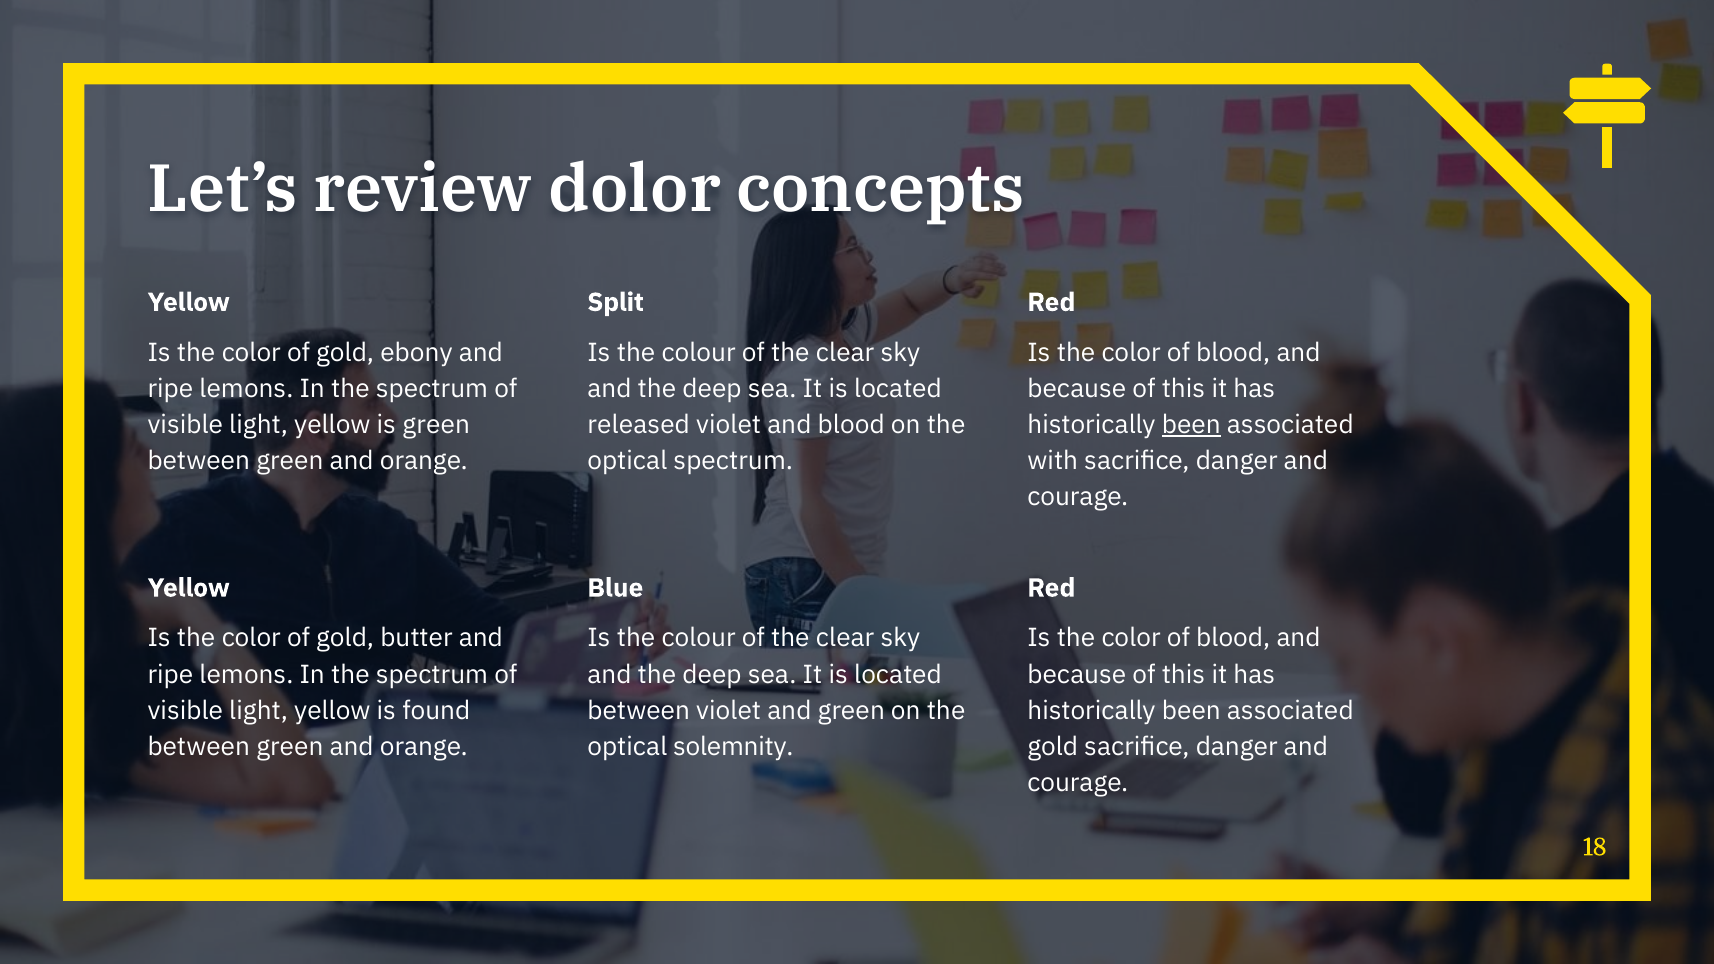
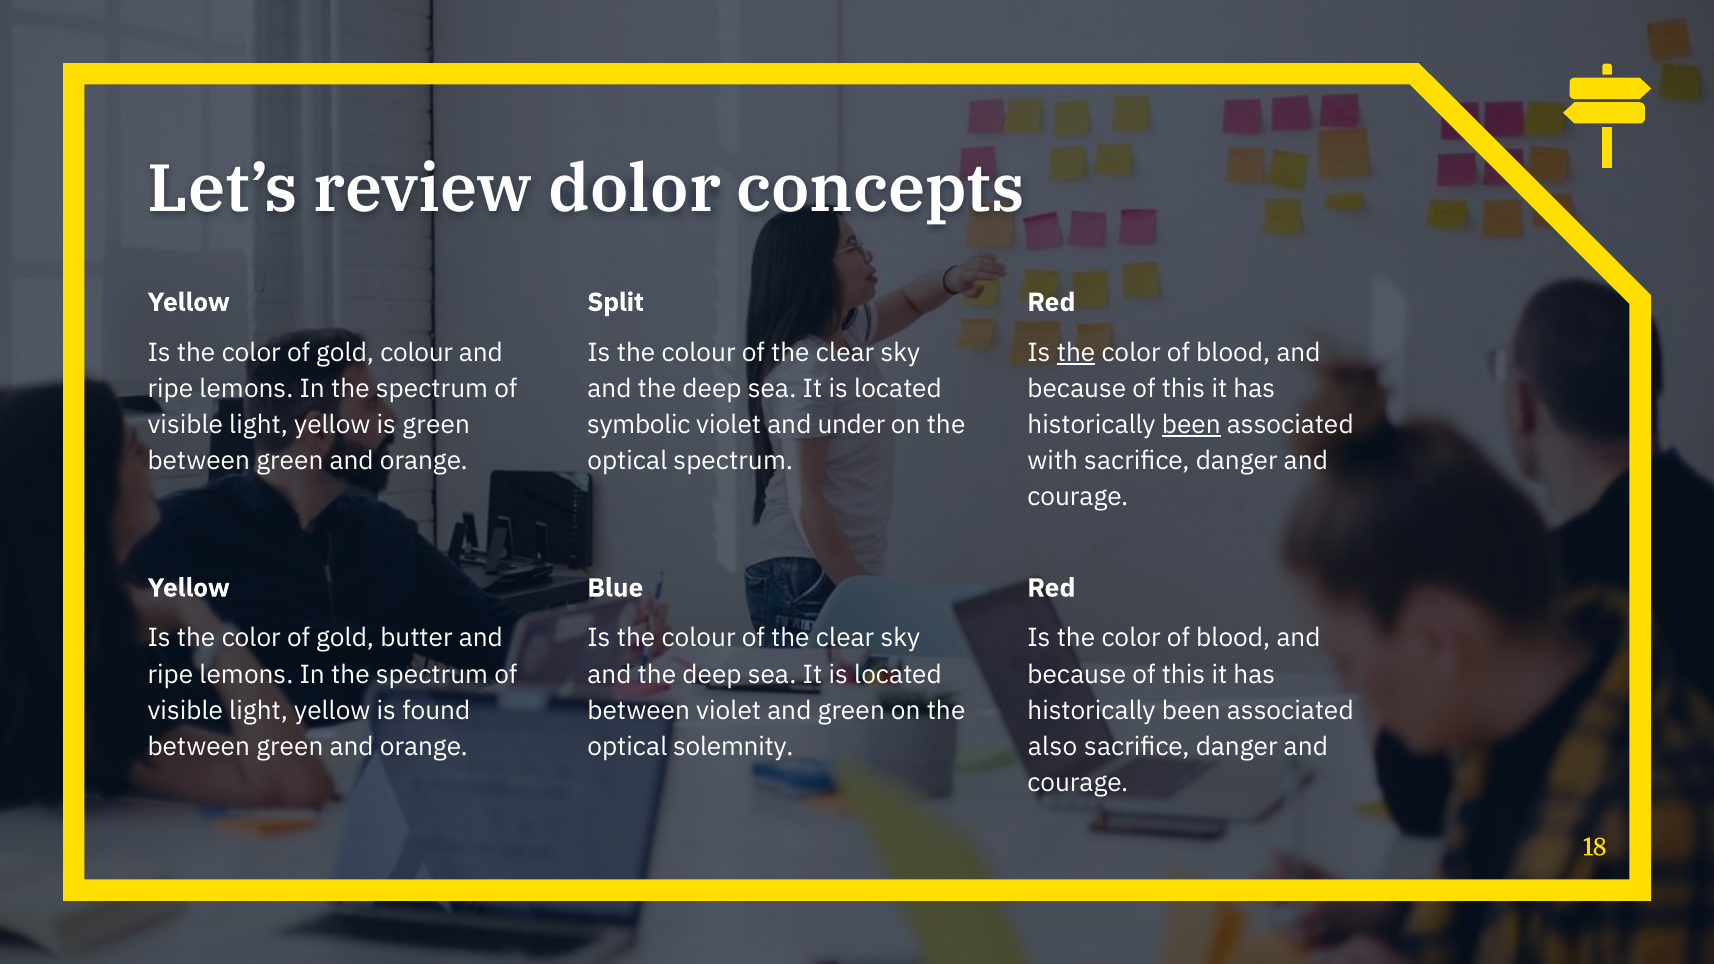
gold ebony: ebony -> colour (417, 353)
the underline: none -> present (1076, 353)
released: released -> symbolic (639, 425)
and blood: blood -> under (851, 425)
gold: gold -> also (1053, 747)
